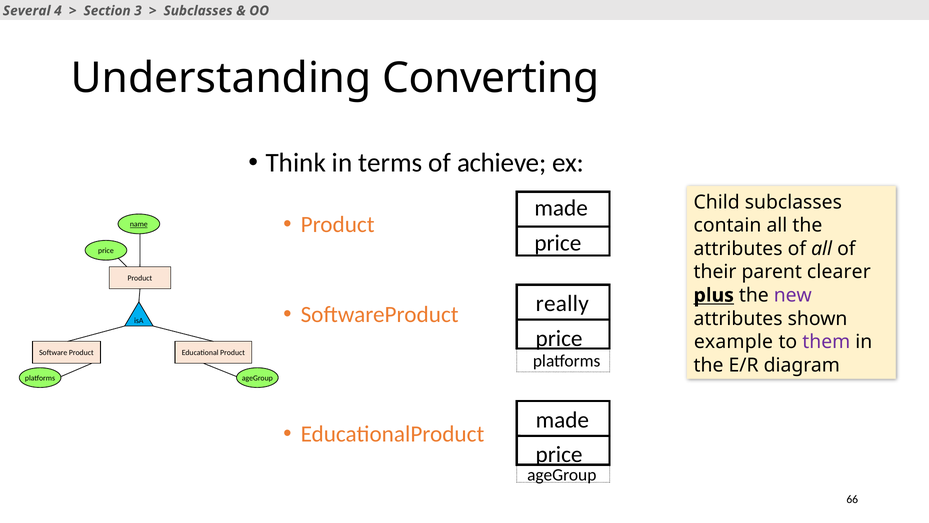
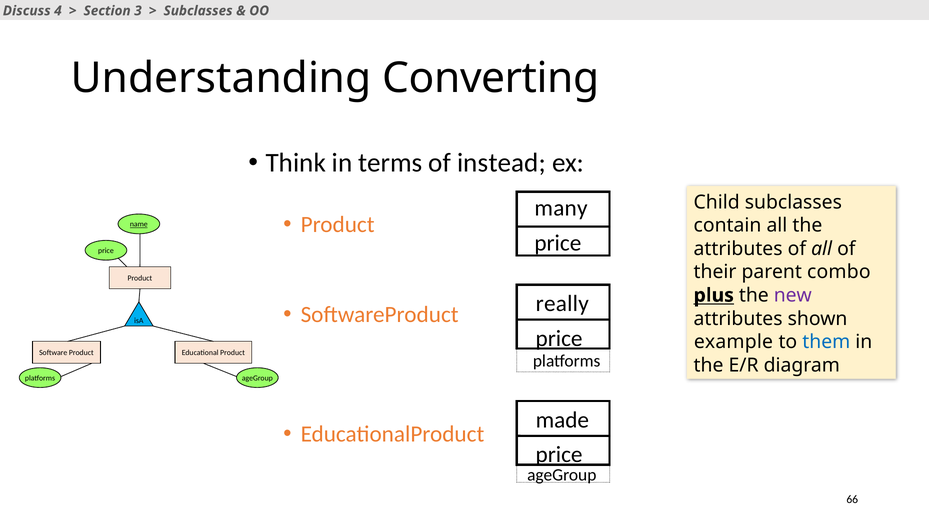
Several: Several -> Discuss (27, 11)
achieve: achieve -> instead (502, 163)
made: made -> many (561, 208)
clearer: clearer -> combo (839, 272)
them colour: purple -> blue (826, 342)
